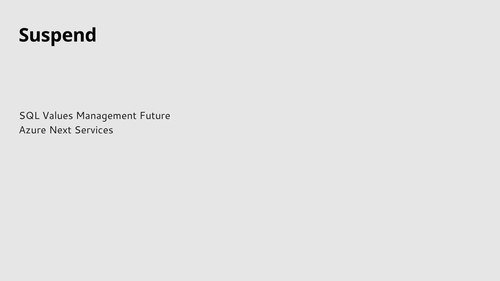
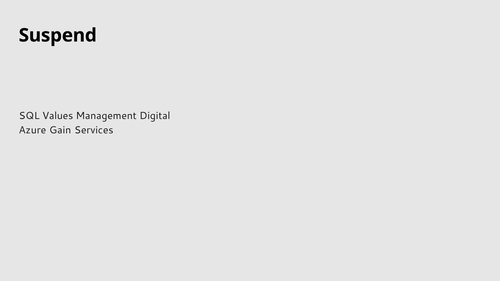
Future: Future -> Digital (155, 116)
Next: Next -> Gain (60, 130)
